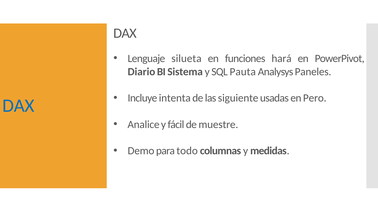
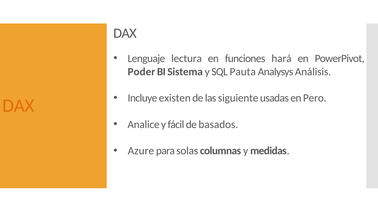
silueta: silueta -> lectura (187, 59)
Diario: Diario -> Poder (141, 72)
Paneles: Paneles -> Análisis (313, 72)
intenta: intenta -> existen (175, 98)
DAX colour: blue -> orange (18, 106)
muestre: muestre -> basados (218, 125)
Demo: Demo -> Azure (141, 151)
todo: todo -> solas (187, 151)
